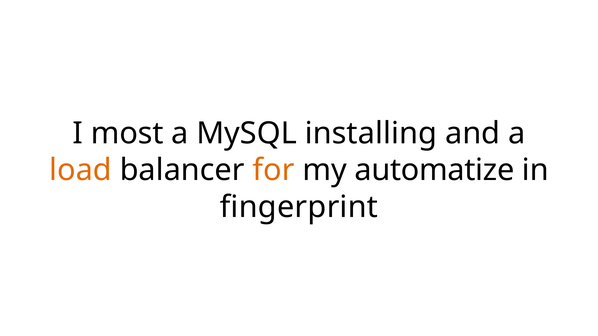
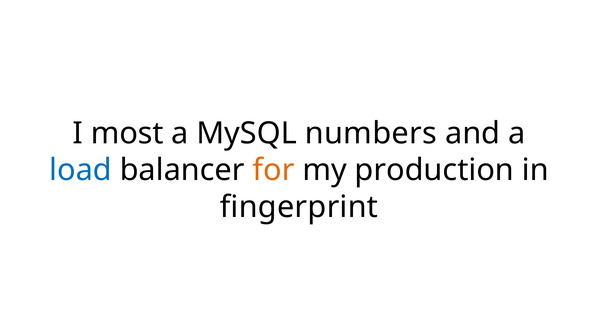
installing: installing -> numbers (371, 133)
load colour: orange -> blue (80, 170)
automatize: automatize -> production (434, 170)
